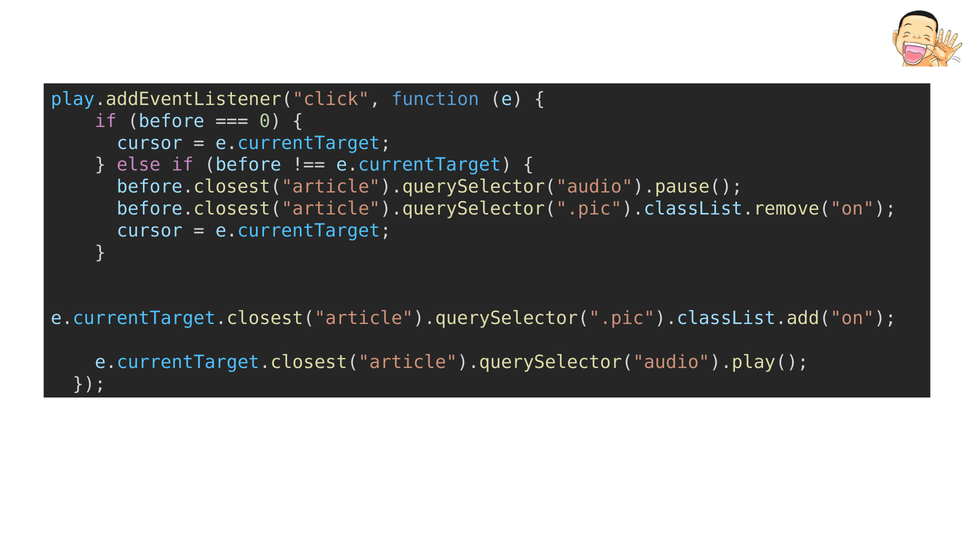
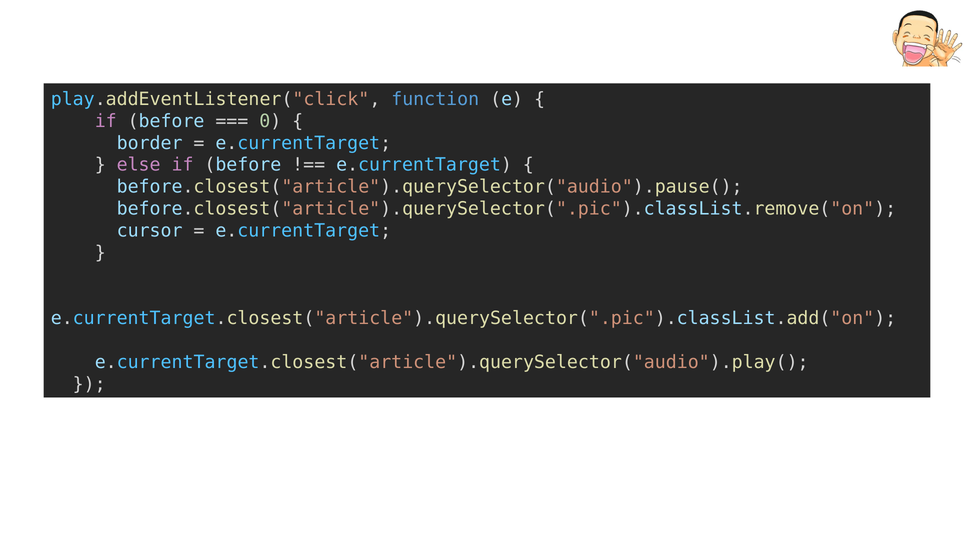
cursor: cursor -> border (150, 143)
